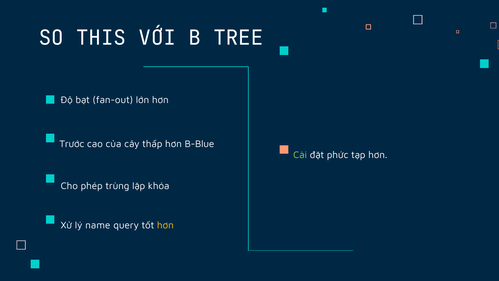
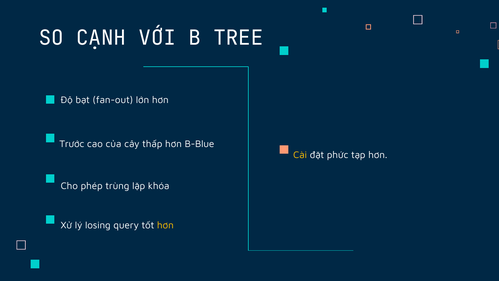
THIS: THIS -> CẠNH (101, 38)
Cài colour: light green -> yellow (300, 155)
name: name -> losing (98, 225)
